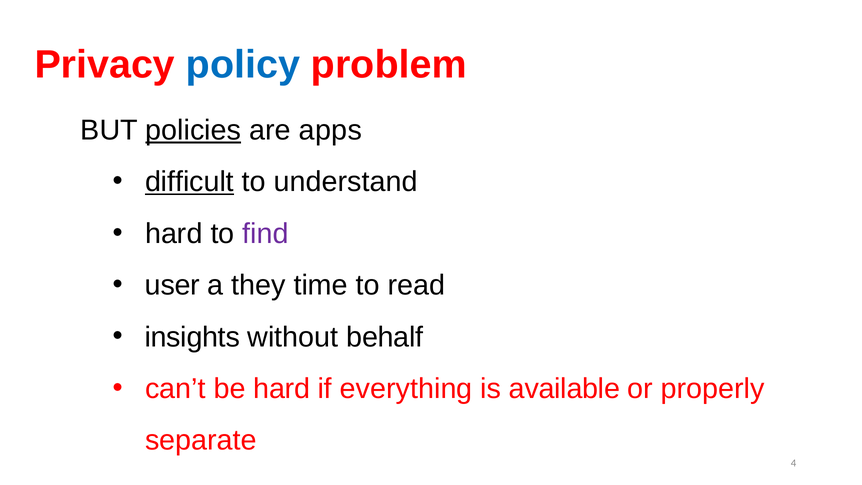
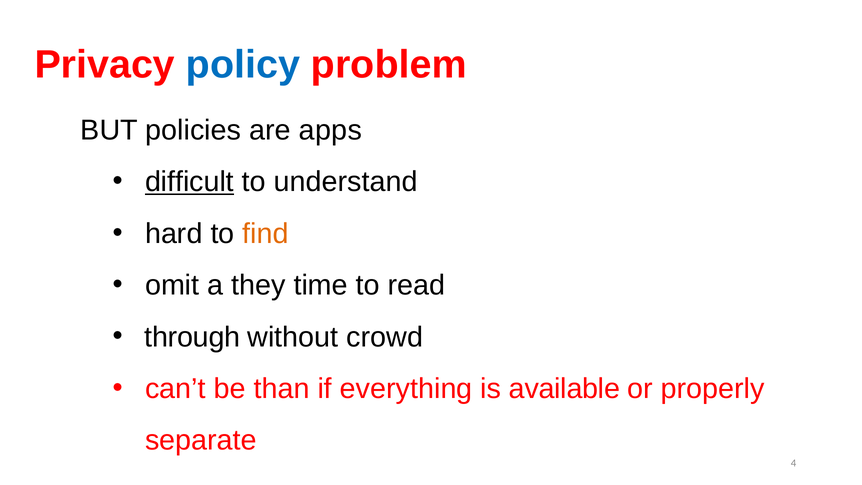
policies underline: present -> none (193, 130)
find colour: purple -> orange (266, 233)
user: user -> omit (172, 285)
insights: insights -> through (192, 337)
behalf: behalf -> crowd (385, 337)
be hard: hard -> than (282, 389)
